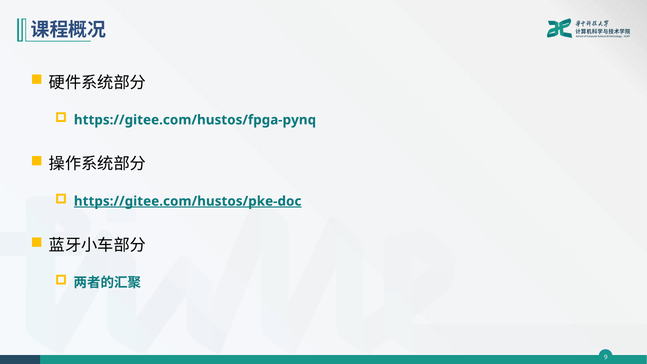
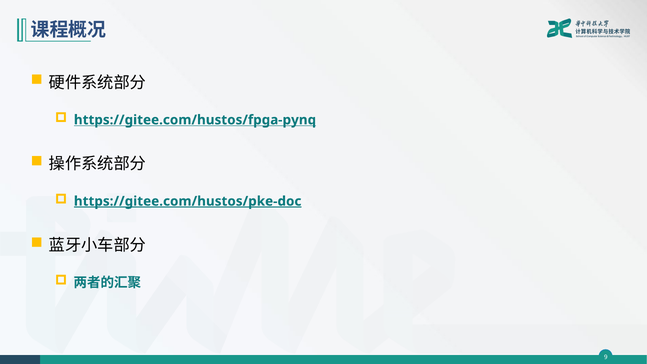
https://gitee.com/hustos/fpga-pynq underline: none -> present (195, 120)
